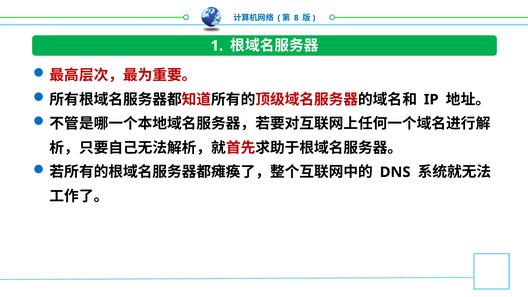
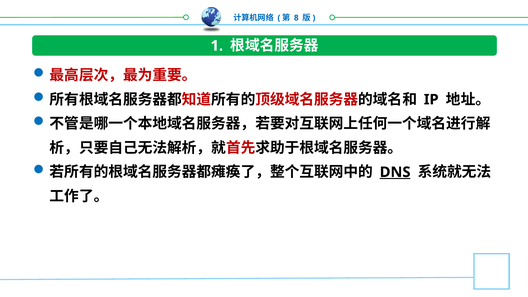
DNS underline: none -> present (395, 172)
